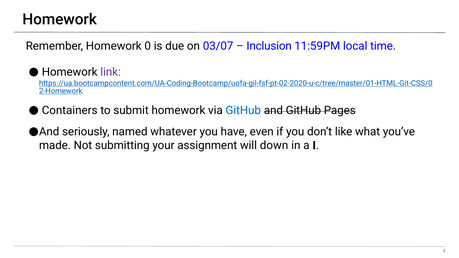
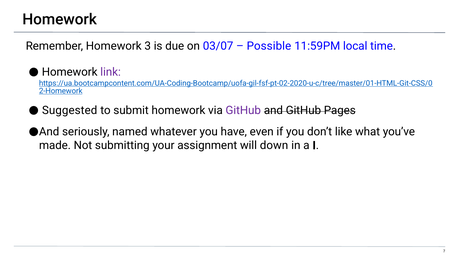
0: 0 -> 3 (148, 46)
Inclusion: Inclusion -> Possible (269, 46)
Containers: Containers -> Suggested (70, 110)
GitHub colour: blue -> purple (243, 110)
